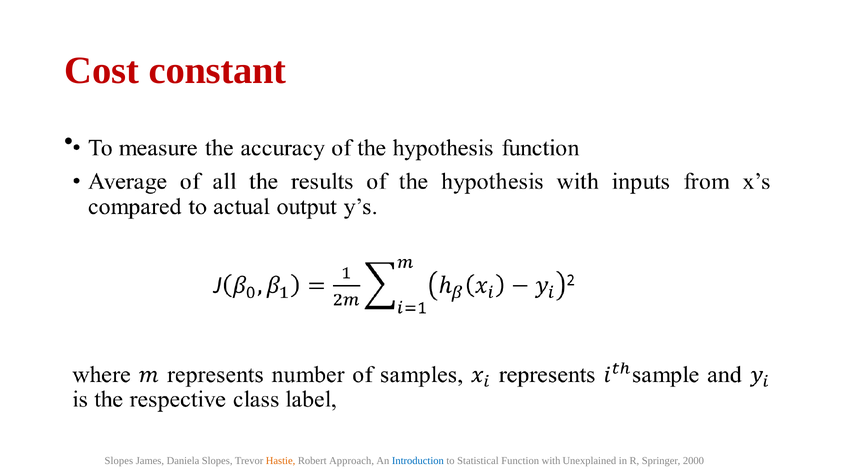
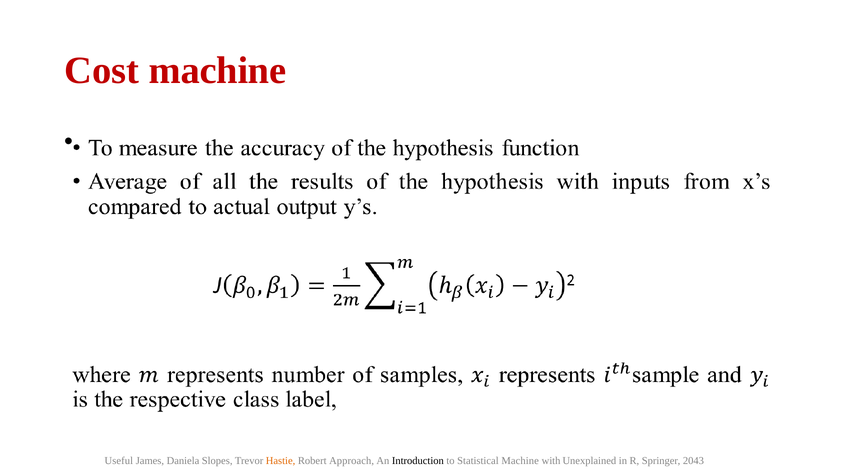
Cost constant: constant -> machine (217, 71)
Slopes: Slopes -> Useful (119, 461)
Introduction colour: blue -> black (418, 461)
Statistical Function: Function -> Machine (520, 461)
2000: 2000 -> 2043 (693, 461)
